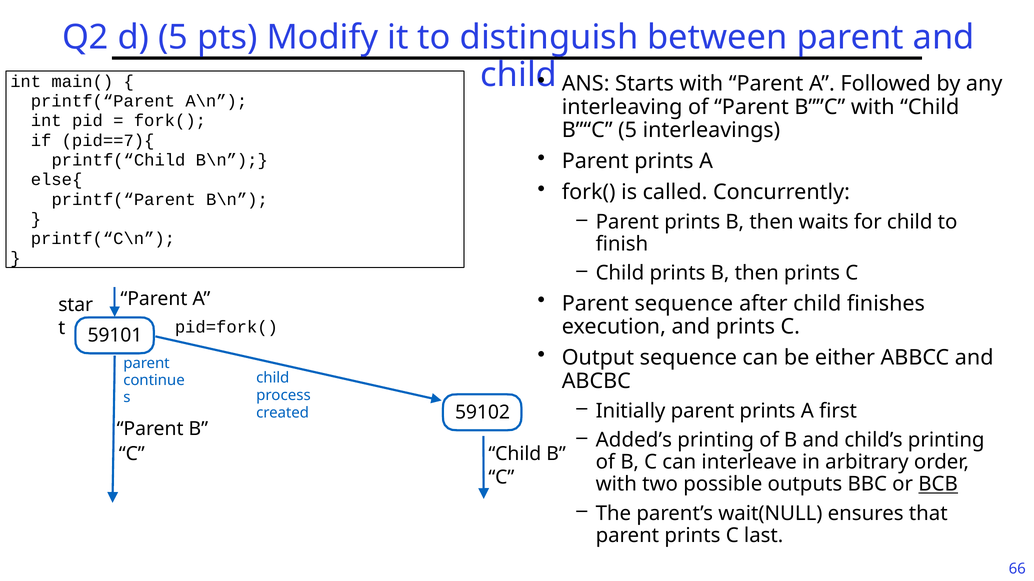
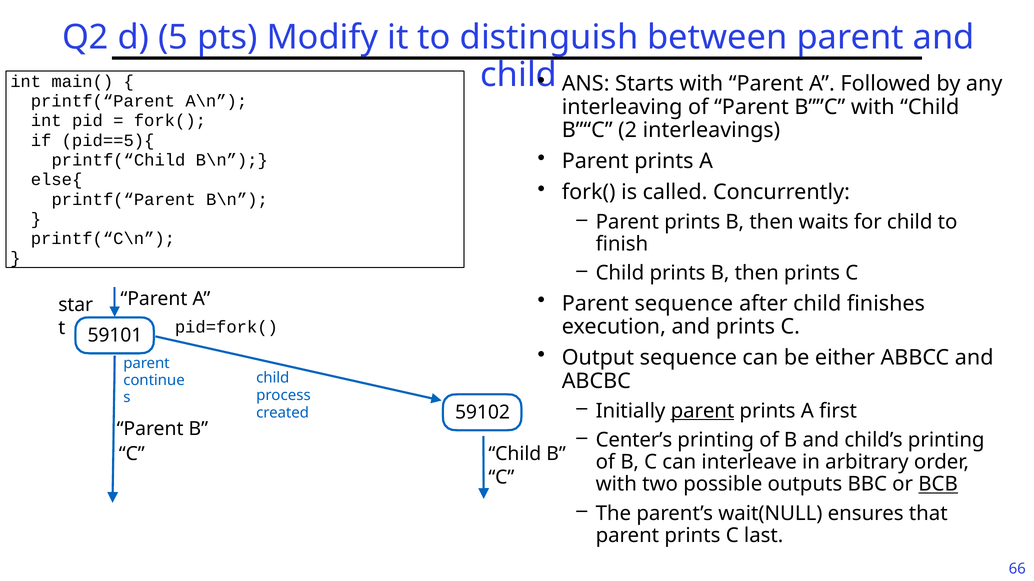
B”“C 5: 5 -> 2 (628, 130)
pid==7){: pid==7){ -> pid==5){ (108, 141)
parent underline: none -> present (702, 411)
Added’s: Added’s -> Center’s (634, 440)
